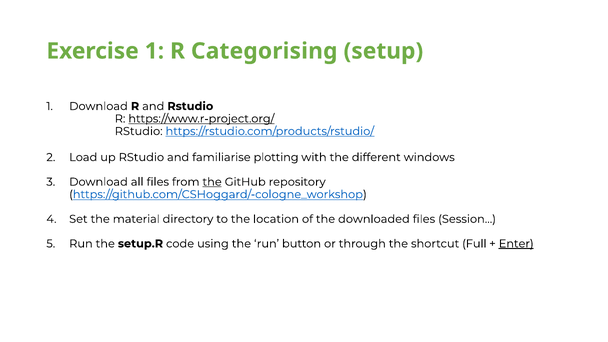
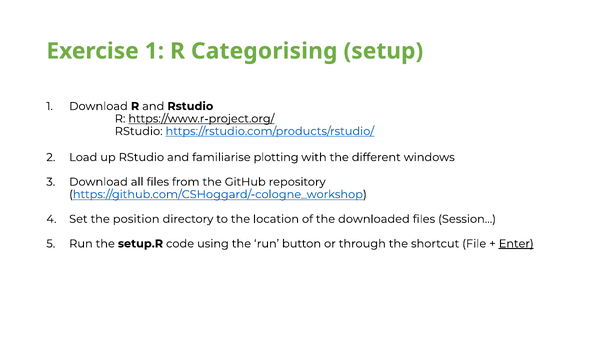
the underline: present -> none (212, 182)
material: material -> position (136, 219)
Full: Full -> File (474, 244)
